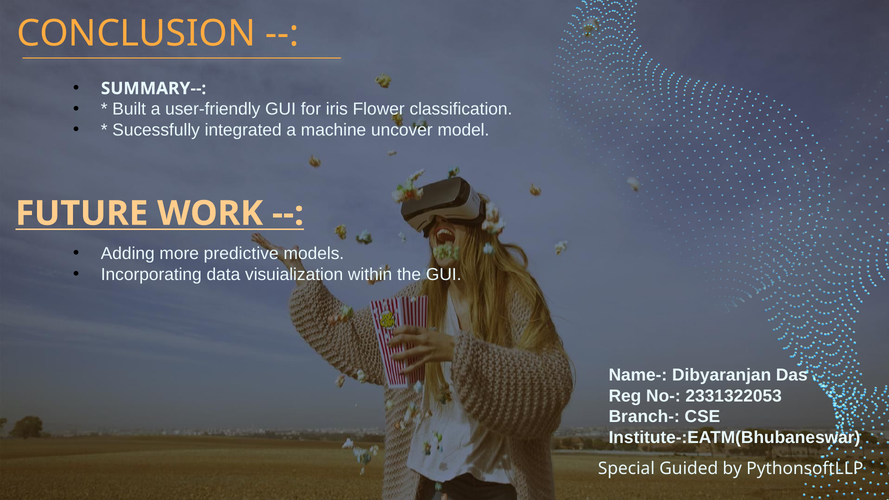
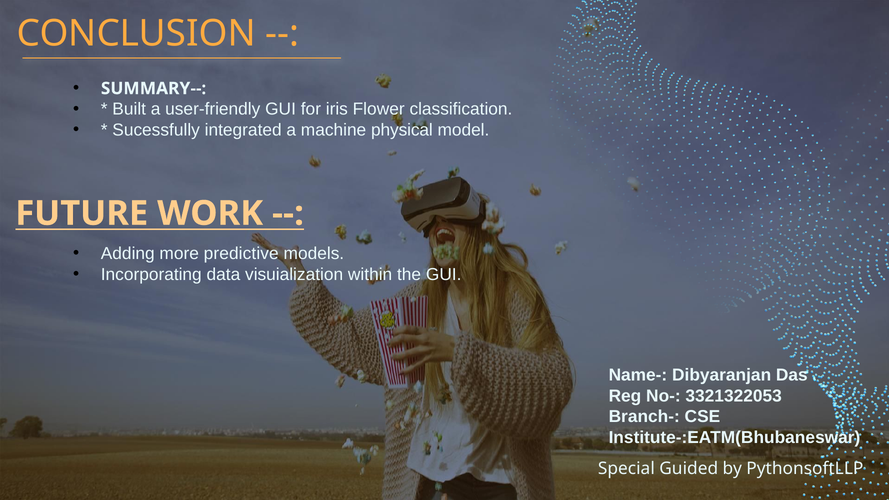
uncover: uncover -> physical (402, 130)
2331322053: 2331322053 -> 3321322053 (734, 396)
